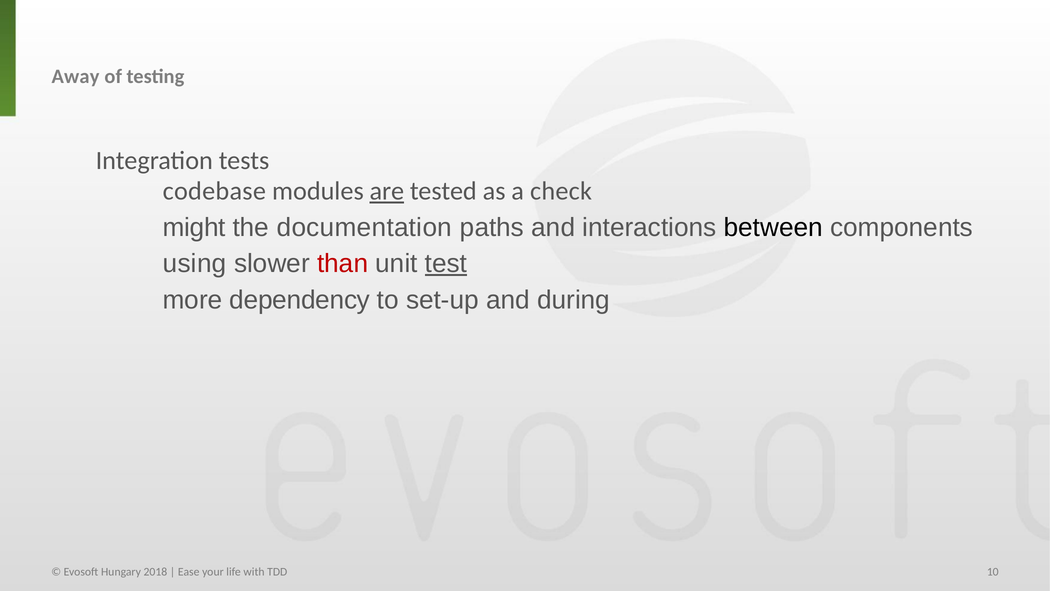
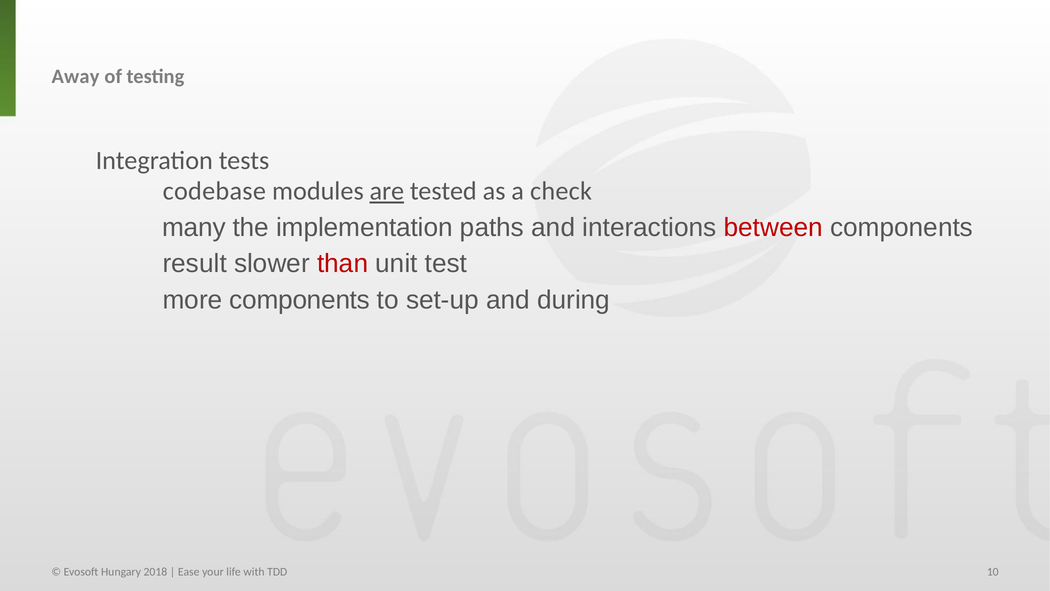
might: might -> many (194, 227)
documentation: documentation -> implementation (365, 227)
between colour: black -> red (773, 227)
using: using -> result (195, 264)
test underline: present -> none (446, 264)
more dependency: dependency -> components (300, 300)
